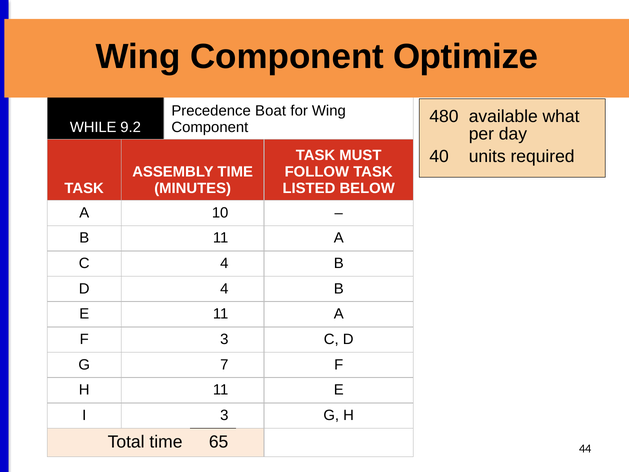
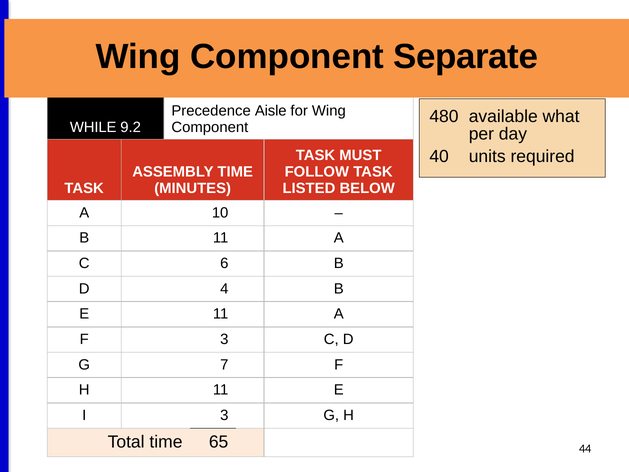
Optimize: Optimize -> Separate (466, 57)
Boat: Boat -> Aisle (271, 111)
C 4: 4 -> 6 (224, 263)
